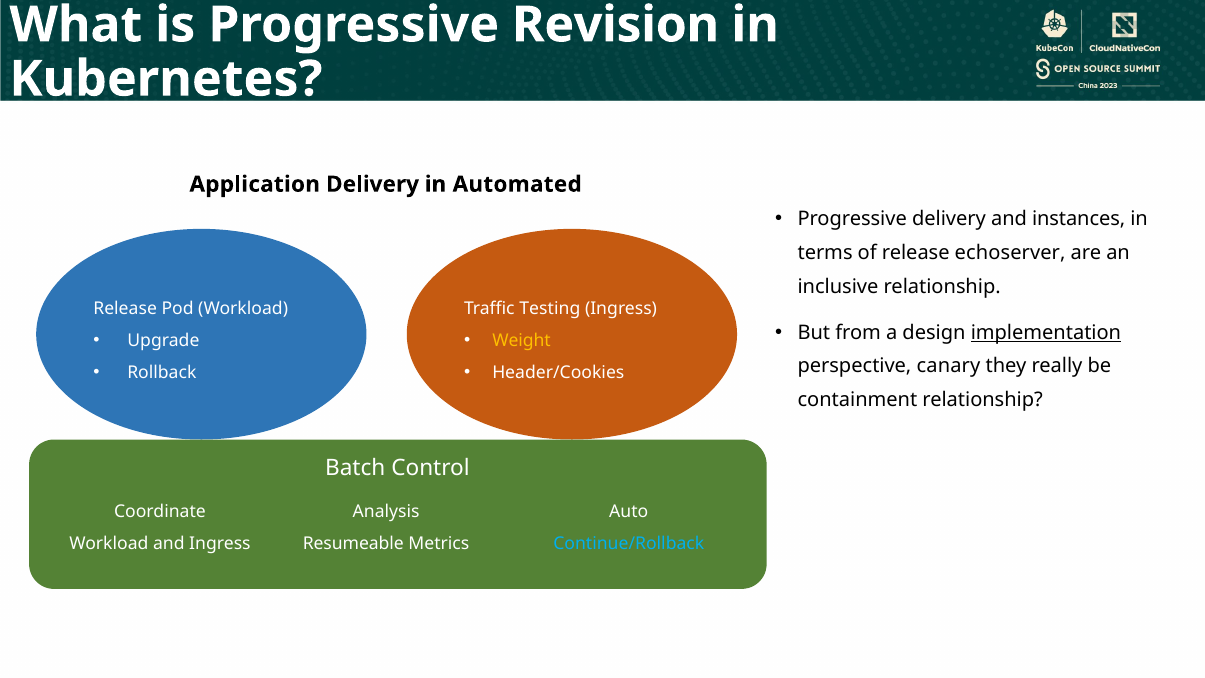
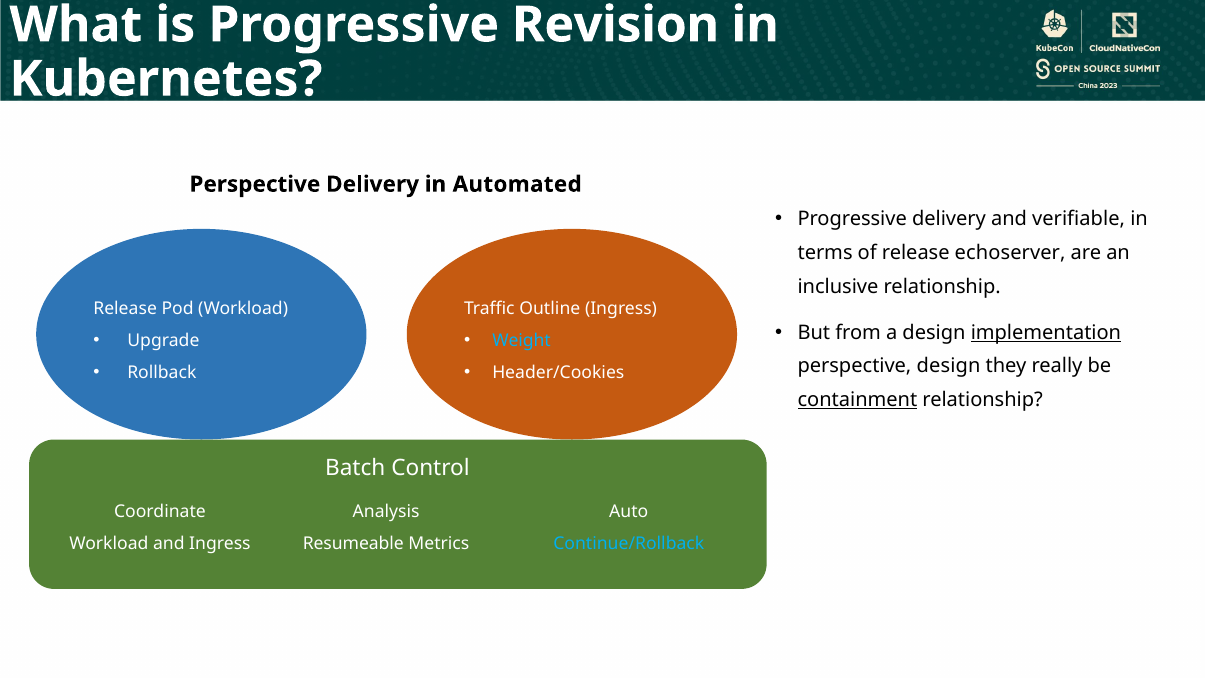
Application: Application -> Perspective (255, 184)
instances: instances -> verifiable (1079, 219)
Testing: Testing -> Outline (550, 309)
Weight colour: yellow -> light blue (522, 341)
perspective canary: canary -> design (949, 366)
containment underline: none -> present (857, 400)
